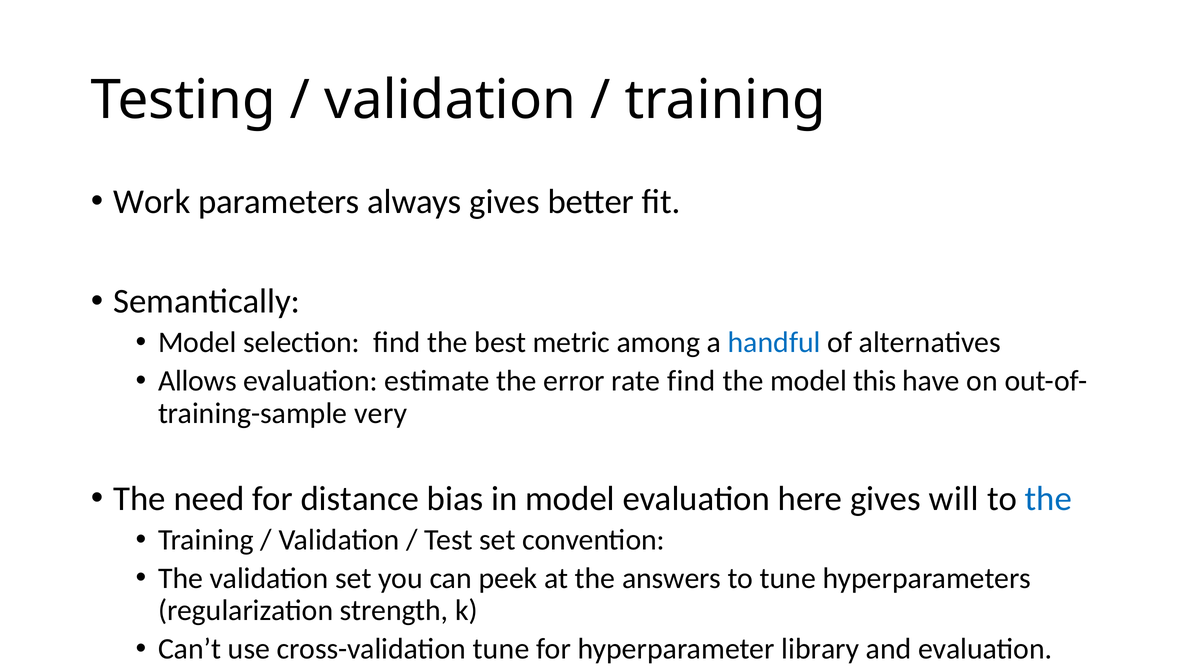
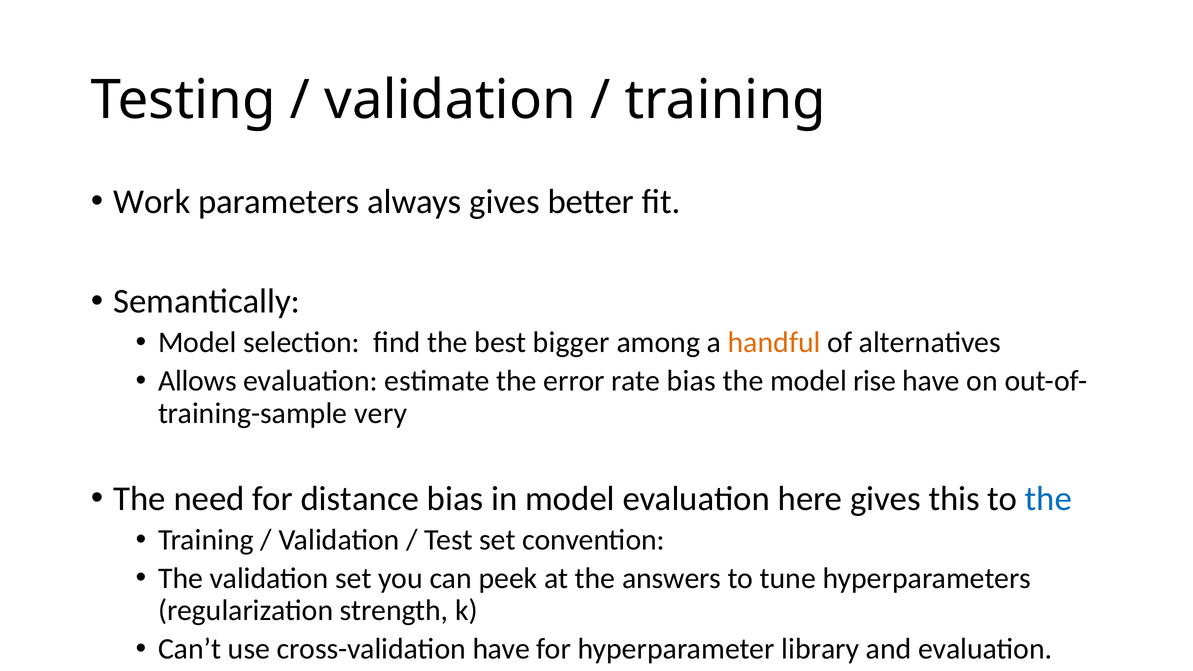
metric: metric -> bigger (571, 343)
handful colour: blue -> orange (774, 343)
rate find: find -> bias (691, 381)
this: this -> rise (875, 381)
will: will -> this (954, 499)
cross-validation tune: tune -> have (501, 649)
